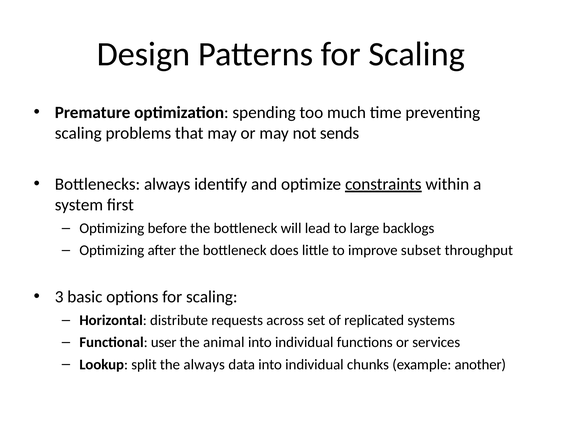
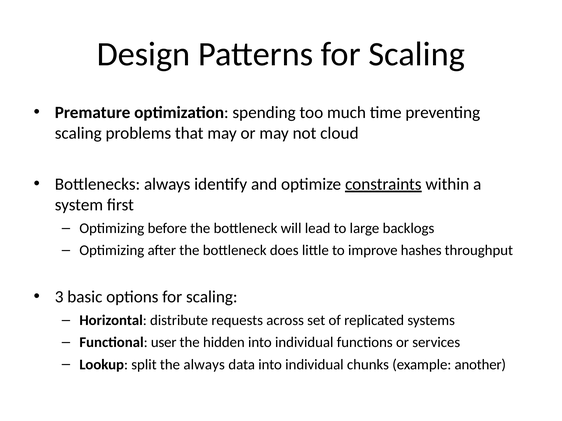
sends: sends -> cloud (339, 133)
subset: subset -> hashes (421, 251)
animal: animal -> hidden (224, 343)
